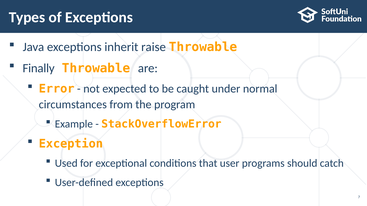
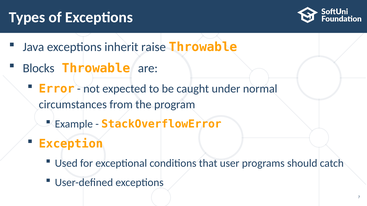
Finally: Finally -> Blocks (39, 68)
